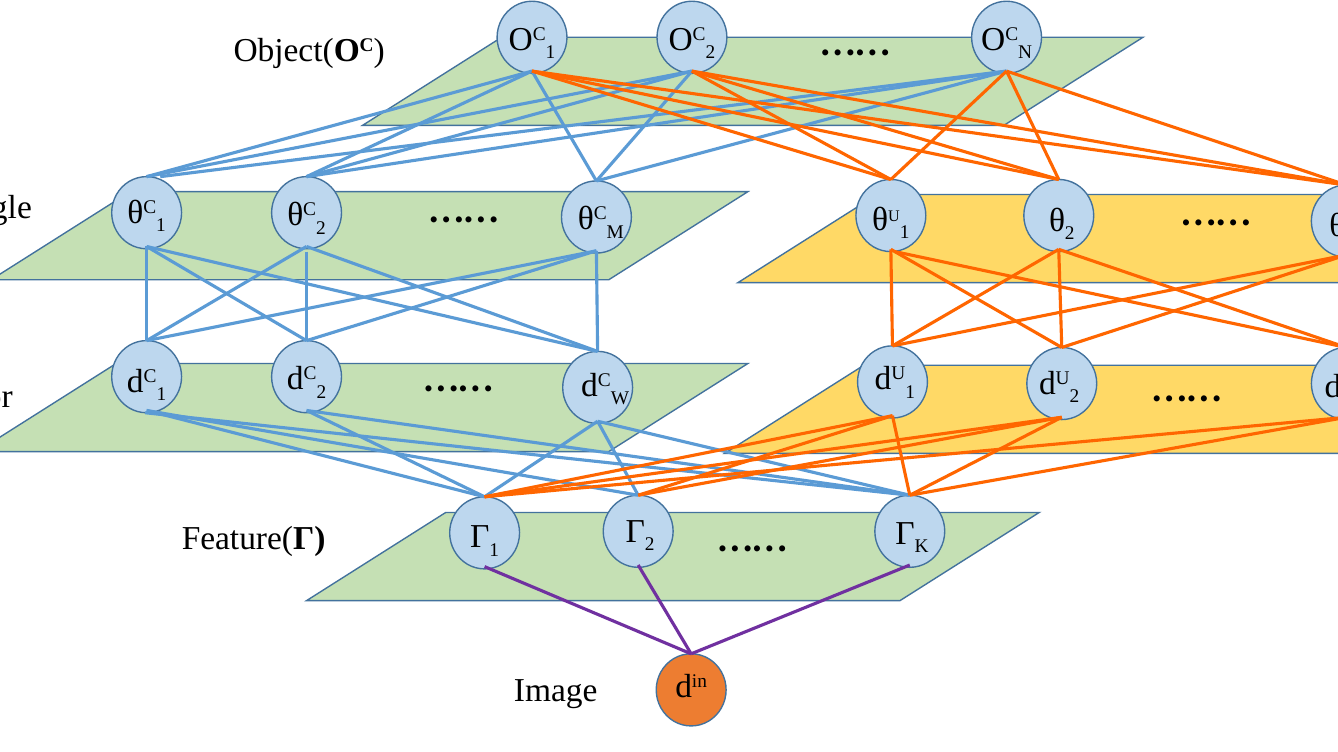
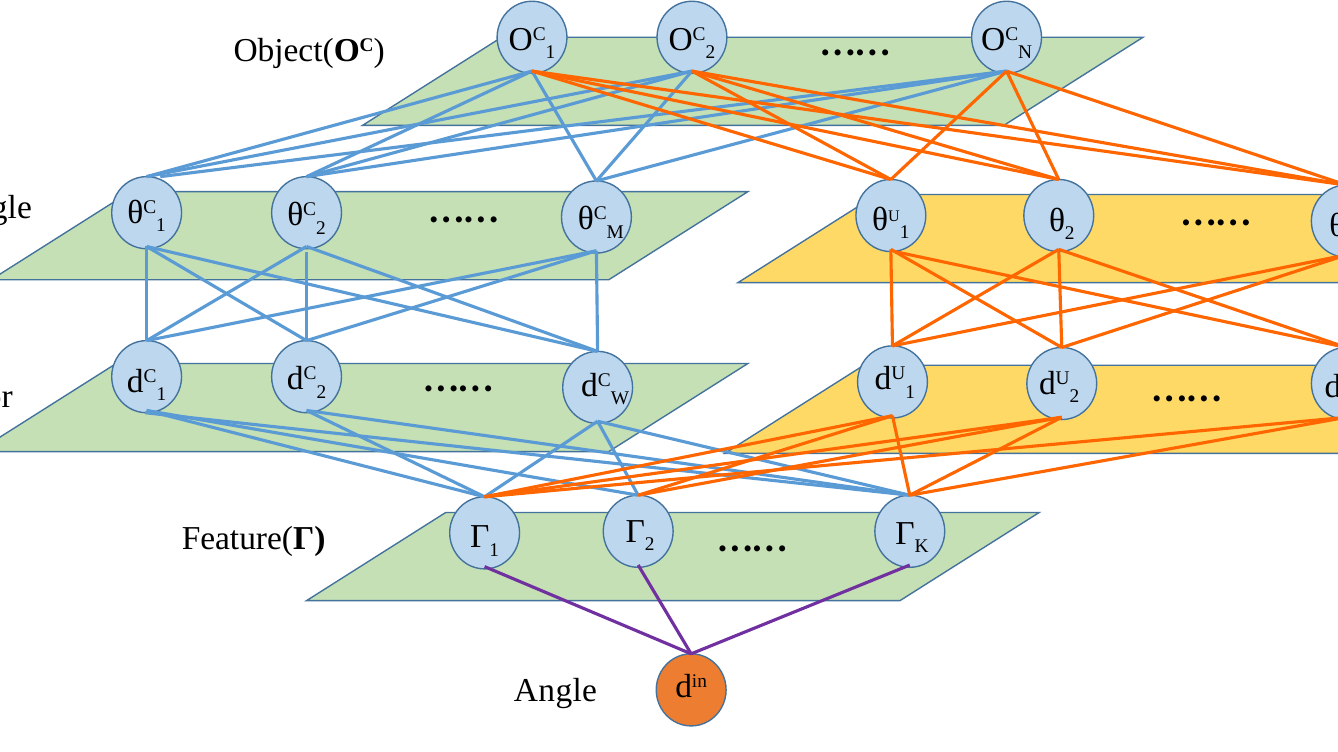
Image: Image -> Angle (555, 691)
